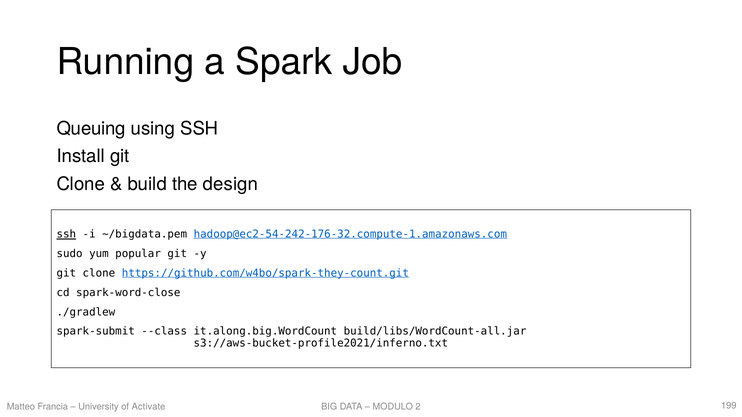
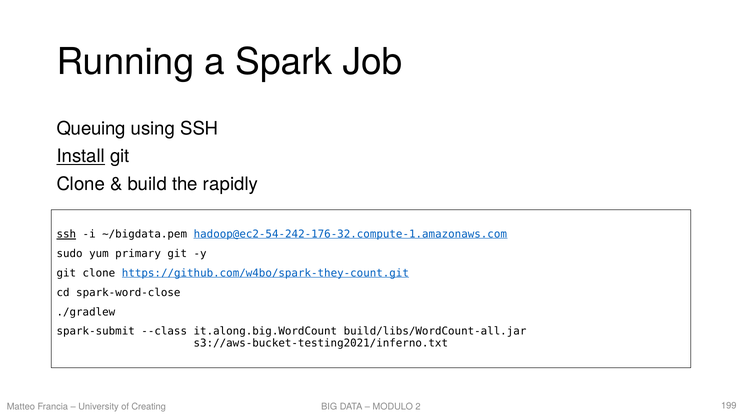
Install underline: none -> present (81, 157)
design: design -> rapidly (231, 184)
popular: popular -> primary (138, 254)
s3://aws-bucket-profile2021/inferno.txt: s3://aws-bucket-profile2021/inferno.txt -> s3://aws-bucket-testing2021/inferno.txt (321, 343)
Activate: Activate -> Creating (149, 407)
